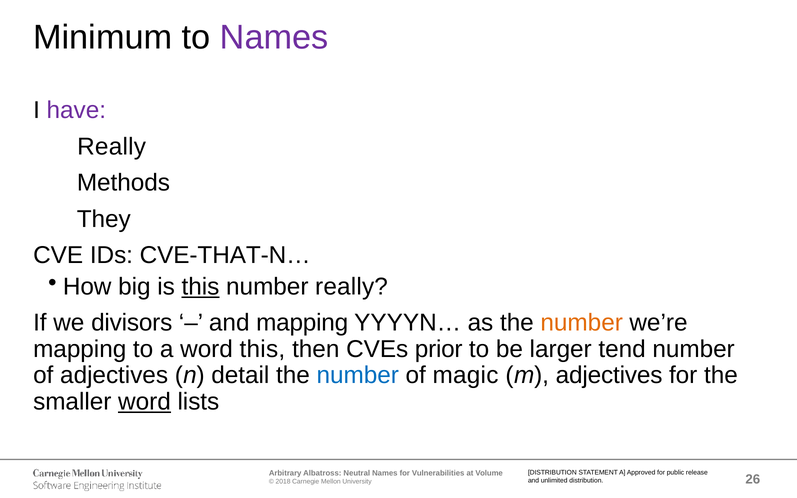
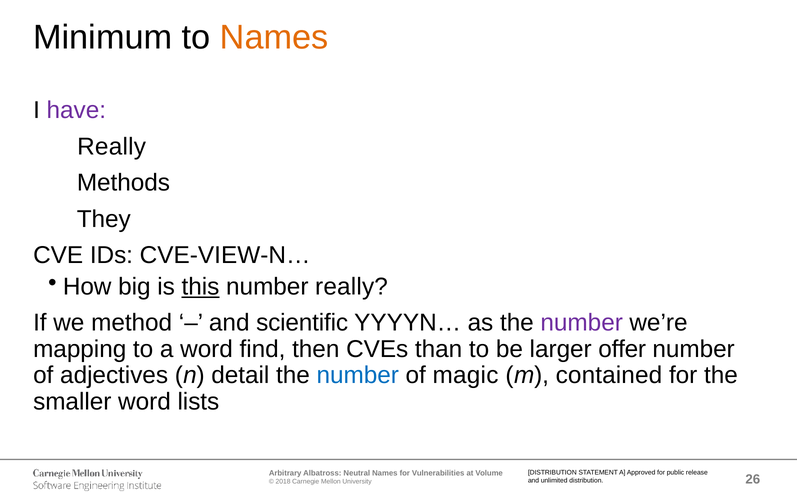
Names colour: purple -> orange (274, 38)
CVE-THAT-N…: CVE-THAT-N… -> CVE-VIEW-N… (225, 255)
divisors: divisors -> method (132, 323)
and mapping: mapping -> scientific (302, 323)
number colour: orange -> purple (582, 323)
word this: this -> find (263, 349)
prior: prior -> than (439, 349)
tend: tend -> offer (622, 349)
m adjectives: adjectives -> contained (609, 375)
word underline: present -> none (144, 402)
